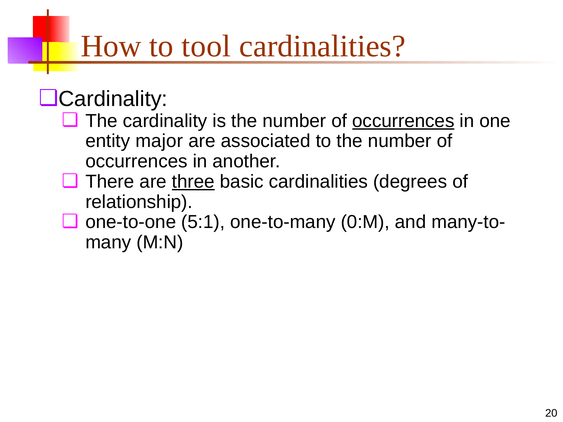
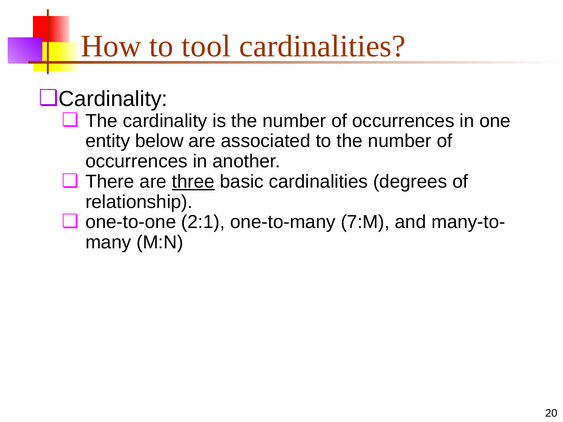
occurrences underline: present -> none (403, 121)
major: major -> below (159, 141)
5:1: 5:1 -> 2:1 (203, 222)
0:M: 0:M -> 7:M (365, 222)
